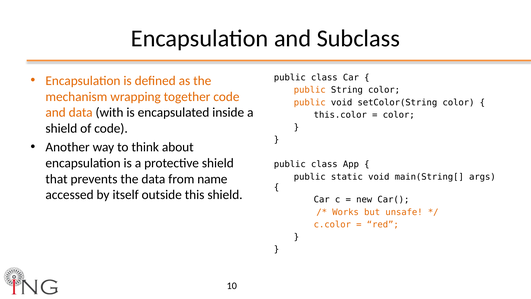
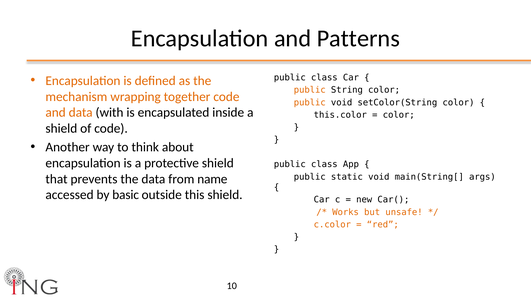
Subclass: Subclass -> Patterns (358, 39)
itself: itself -> basic (126, 195)
